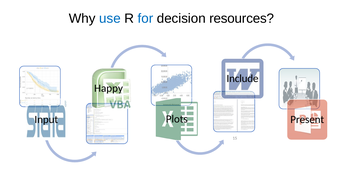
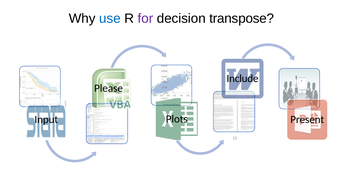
for colour: blue -> purple (145, 19)
resources: resources -> transpose (242, 19)
Happy: Happy -> Please (109, 88)
